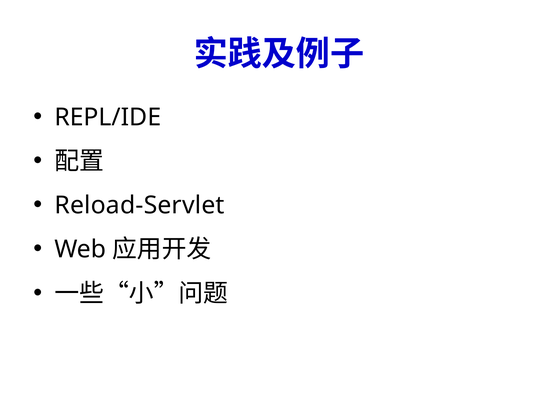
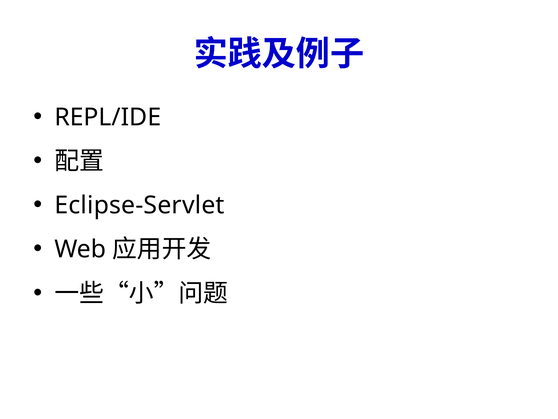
Reload-Servlet: Reload-Servlet -> Eclipse-Servlet (139, 205)
